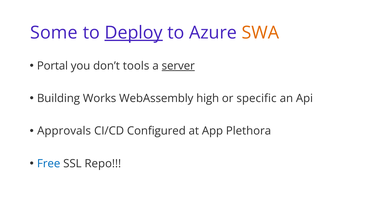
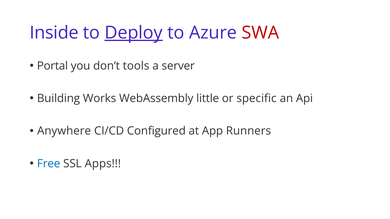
Some: Some -> Inside (54, 33)
SWA colour: orange -> red (260, 33)
server underline: present -> none (178, 66)
high: high -> little (208, 99)
Approvals: Approvals -> Anywhere (64, 131)
Plethora: Plethora -> Runners (248, 131)
Repo: Repo -> Apps (103, 164)
